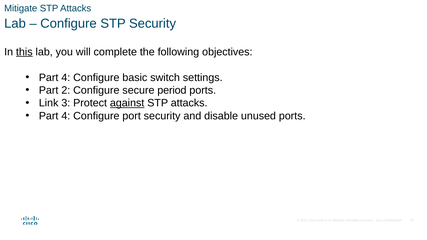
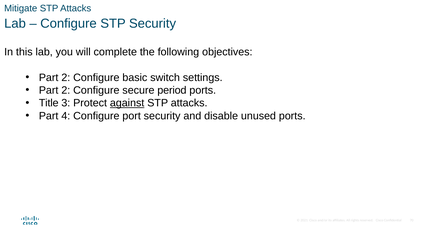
this underline: present -> none (24, 52)
4: 4 -> 2 (66, 78)
Link: Link -> Title (49, 103)
